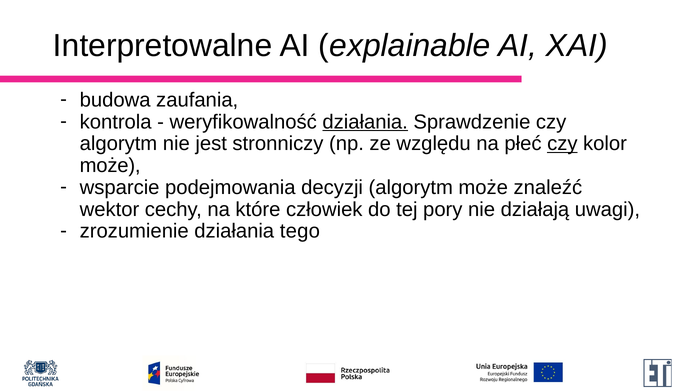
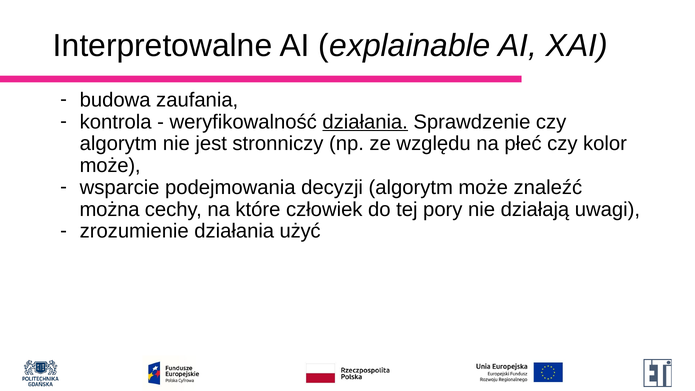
czy underline: present -> none (562, 144)
wektor: wektor -> można (110, 209)
tego: tego -> użyć (300, 231)
